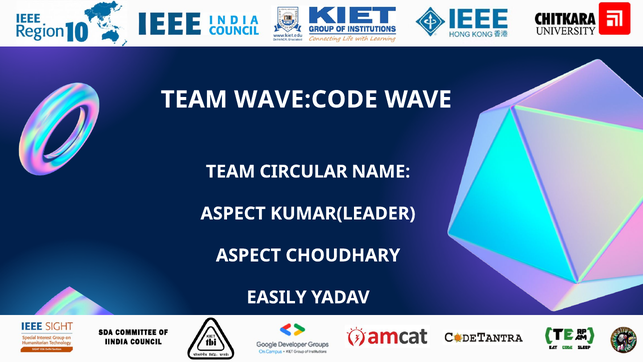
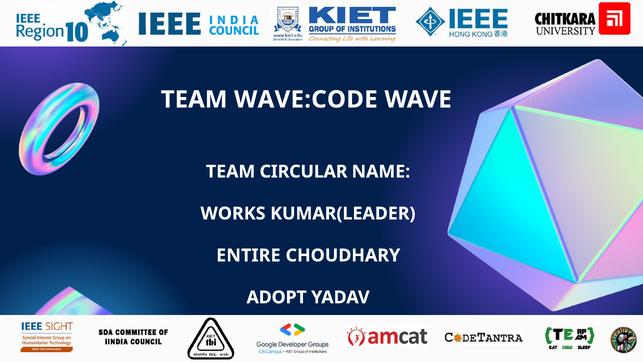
ASPECT: ASPECT -> WORKS (233, 213)
ASPECT: ASPECT -> ENTIRE (248, 255)
EASILY: EASILY -> ADOPT (277, 297)
